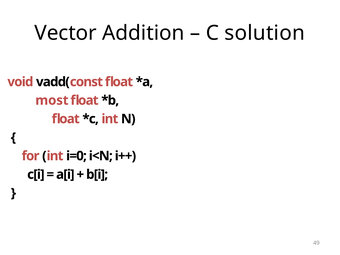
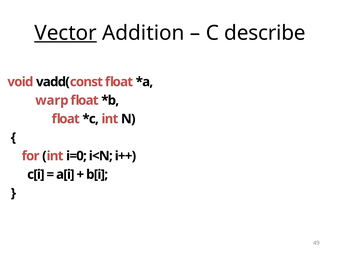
Vector underline: none -> present (66, 33)
solution: solution -> describe (265, 33)
most: most -> warp (52, 100)
